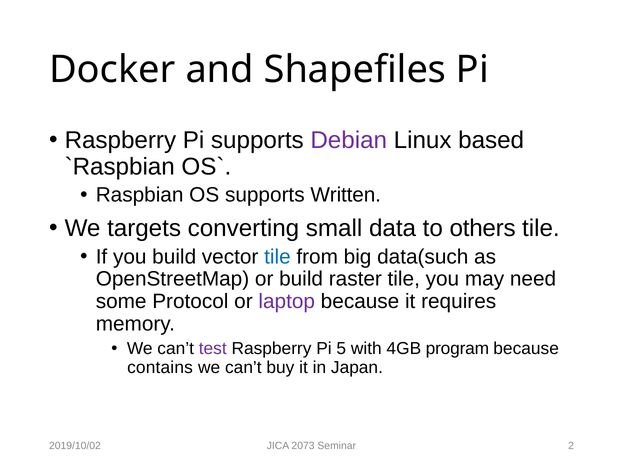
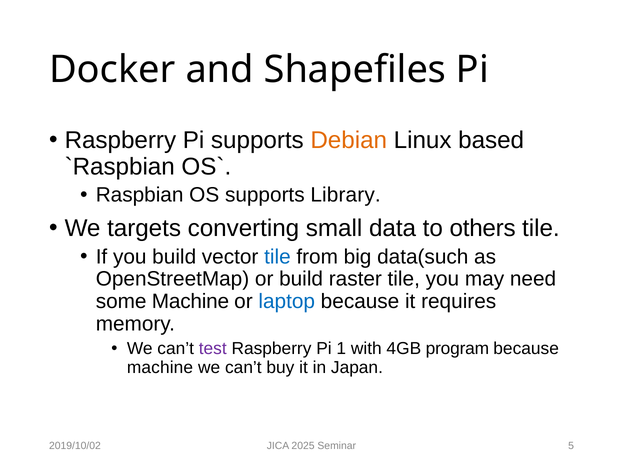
Debian colour: purple -> orange (349, 140)
Written: Written -> Library (346, 195)
some Protocol: Protocol -> Machine (190, 302)
laptop colour: purple -> blue (287, 302)
5: 5 -> 1 (341, 349)
contains: contains -> machine (160, 368)
2073: 2073 -> 2025 (303, 446)
2: 2 -> 5 (571, 446)
